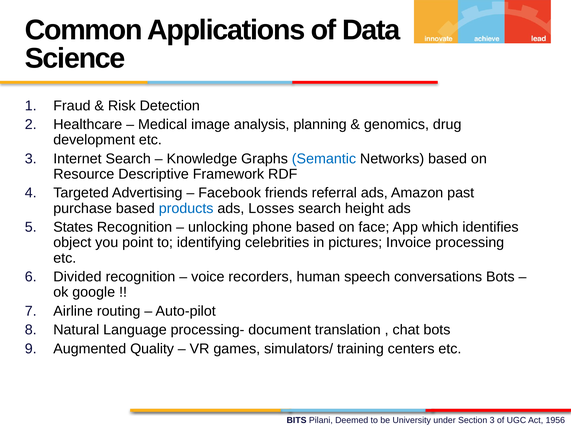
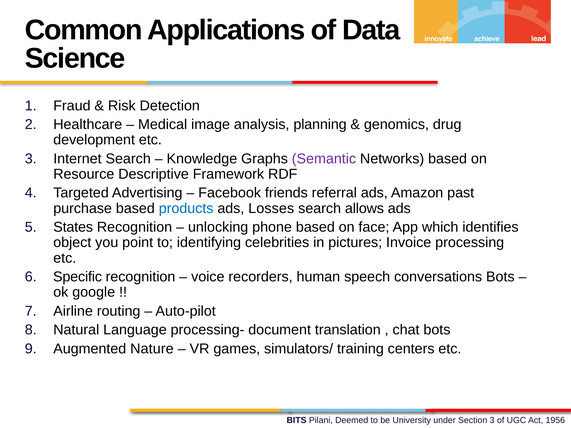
Semantic colour: blue -> purple (324, 159)
height: height -> allows (364, 208)
Divided: Divided -> Specific (78, 277)
Quality: Quality -> Nature (152, 349)
